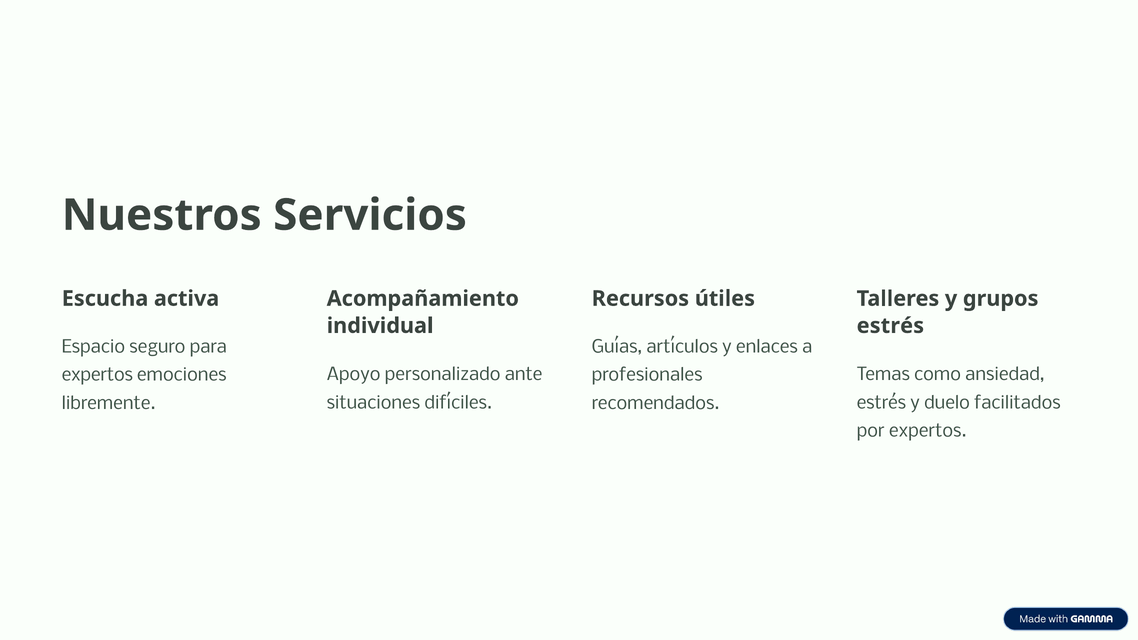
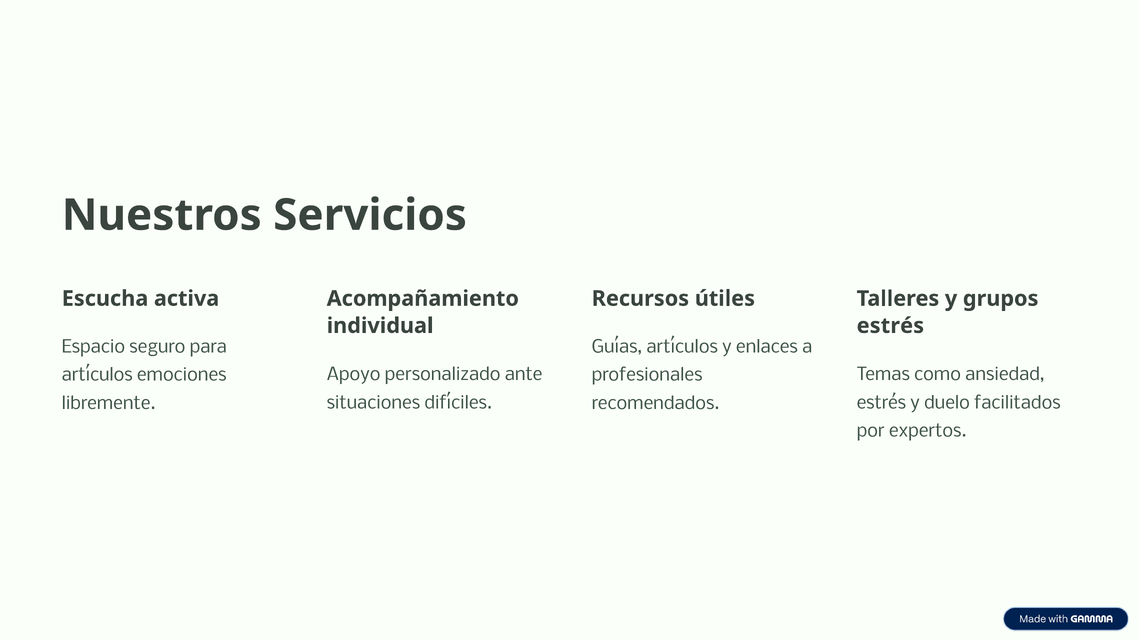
expertos: expertos -> artículos (97, 375)
